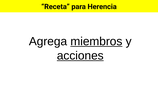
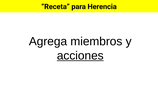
miembros underline: present -> none (96, 41)
